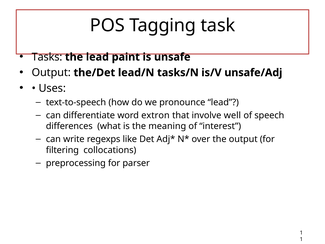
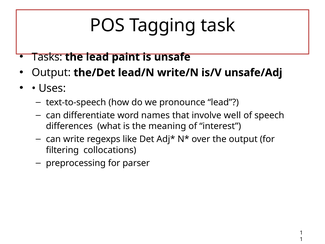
tasks/N: tasks/N -> write/N (178, 73)
extron: extron -> names (155, 115)
